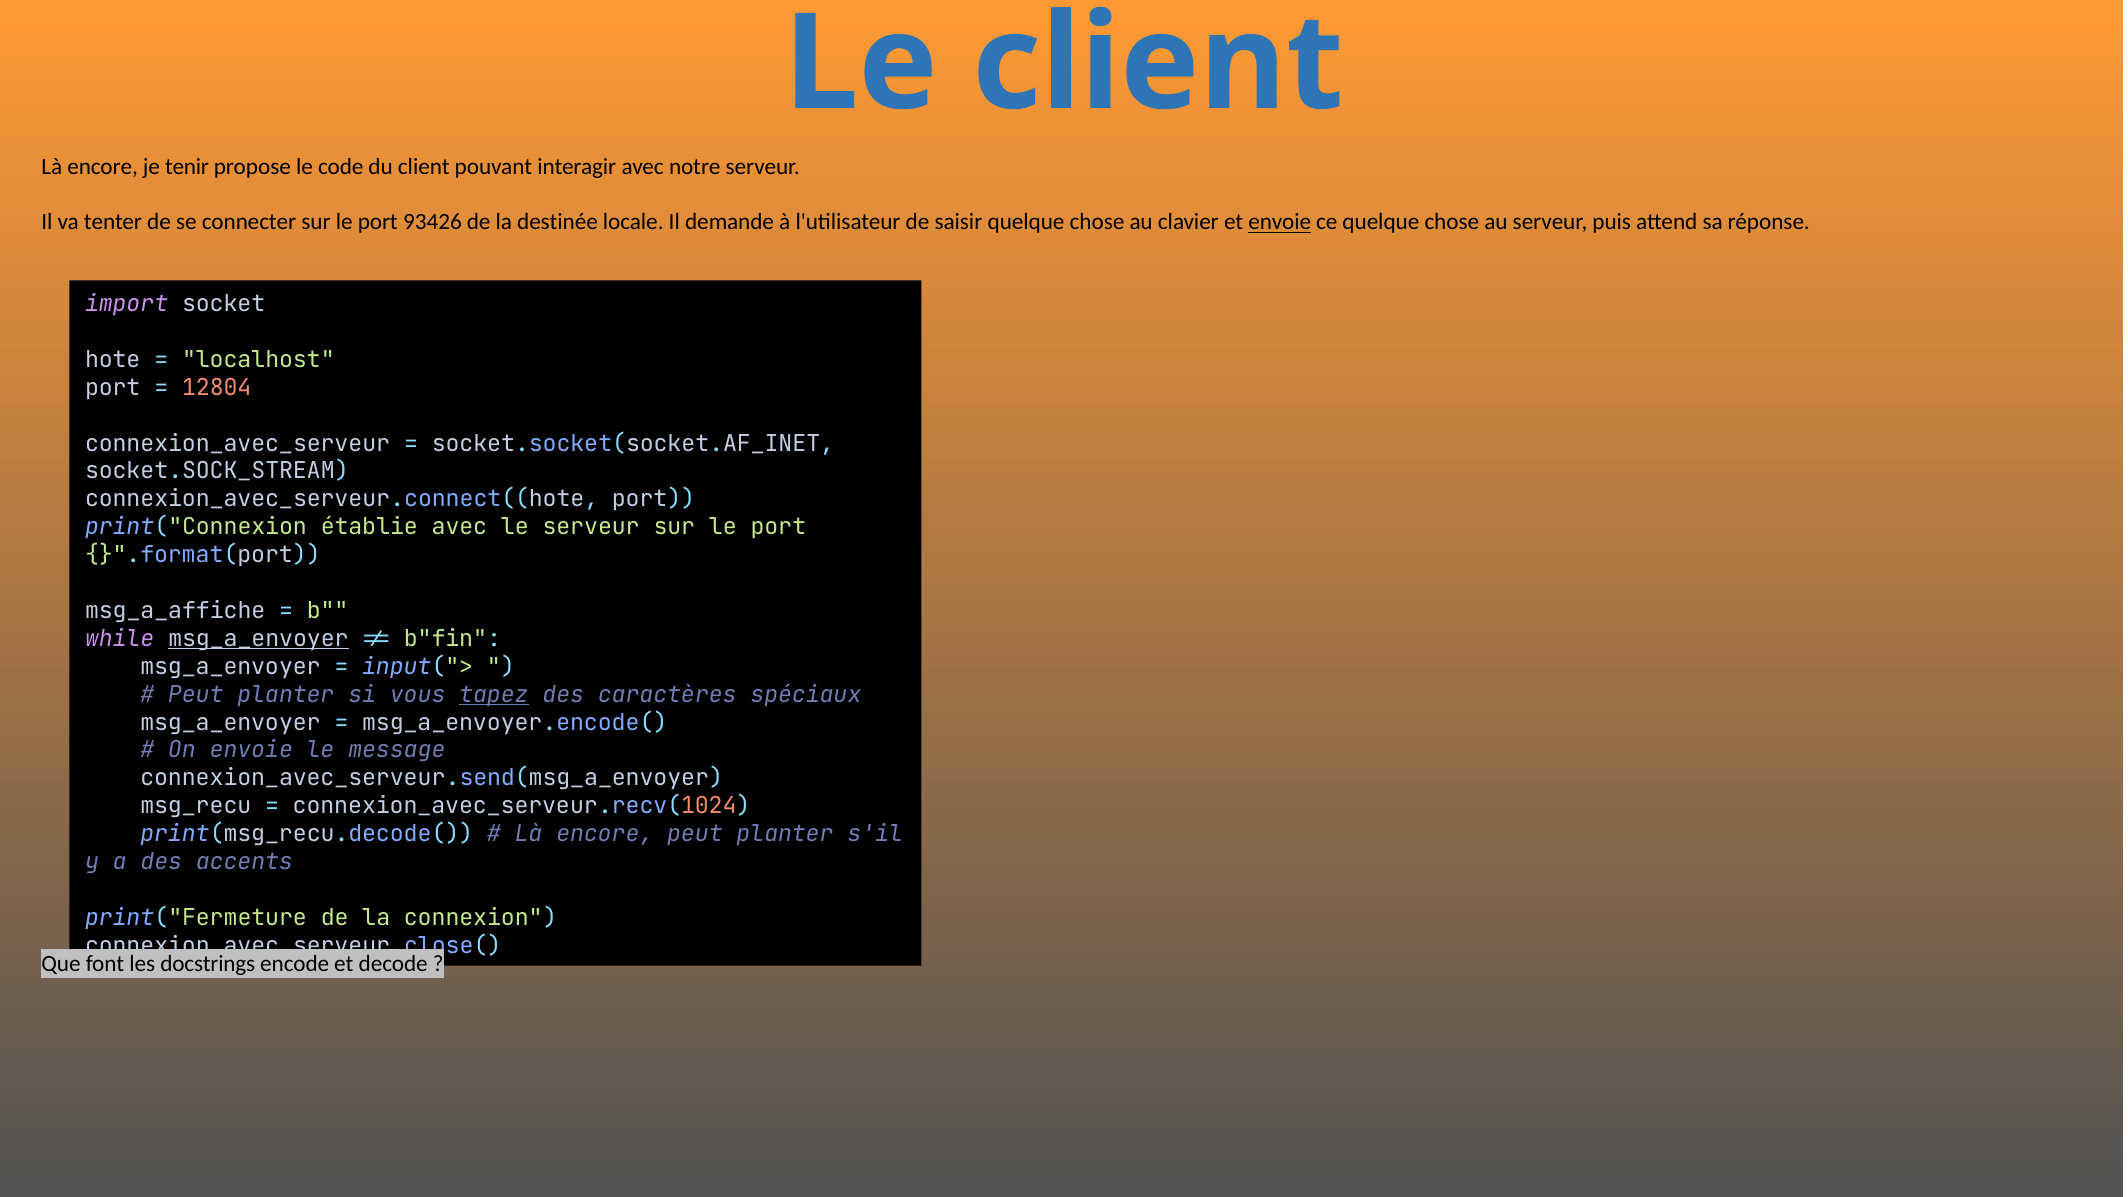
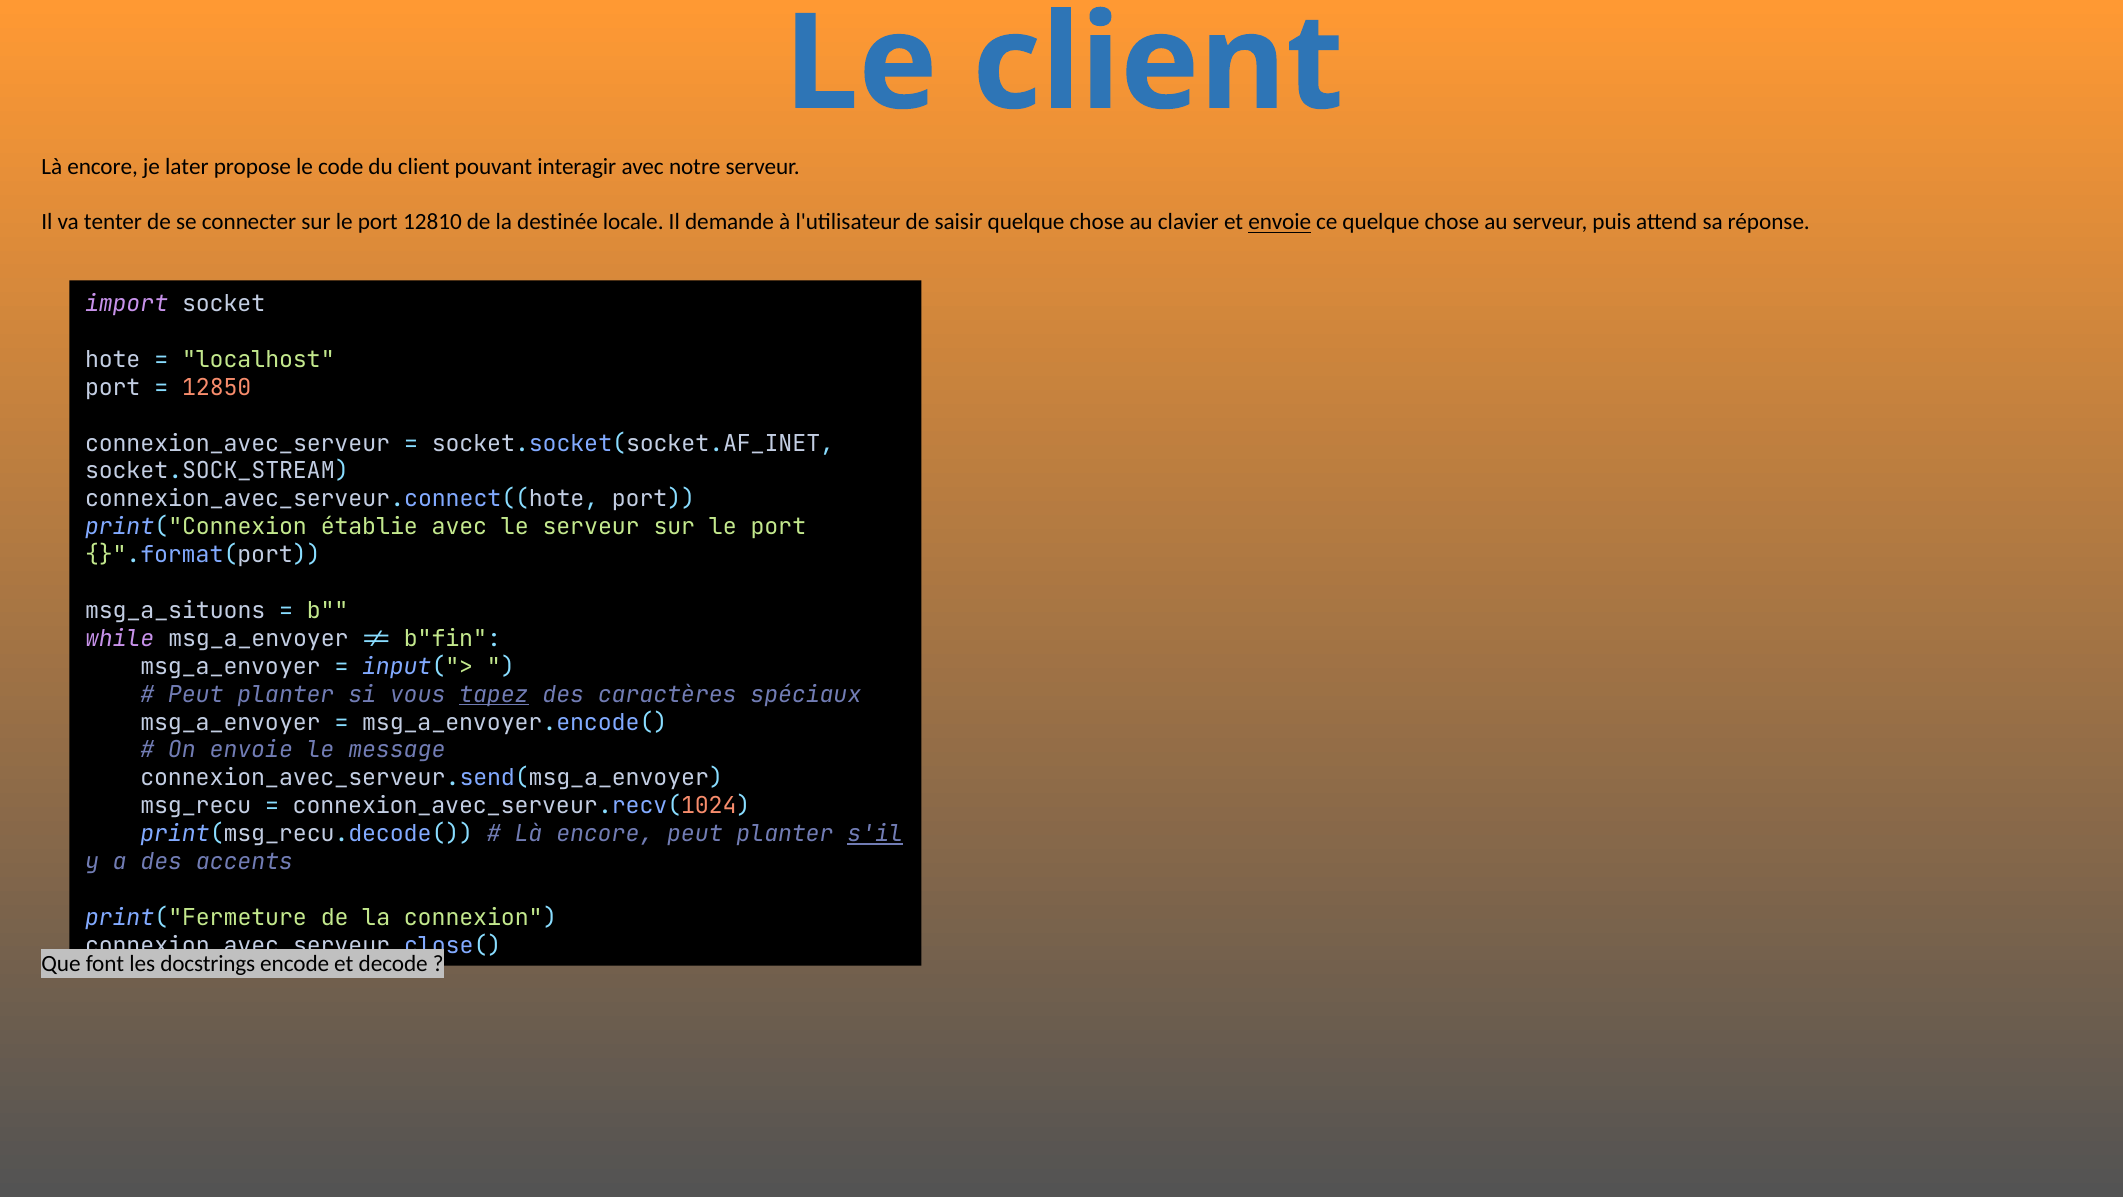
tenir: tenir -> later (187, 166)
93426: 93426 -> 12810 (432, 222)
12804: 12804 -> 12850 (217, 388)
msg_a_affiche: msg_a_affiche -> msg_a_situons (175, 611)
msg_a_envoyer underline: present -> none (258, 639)
s'il underline: none -> present (875, 834)
